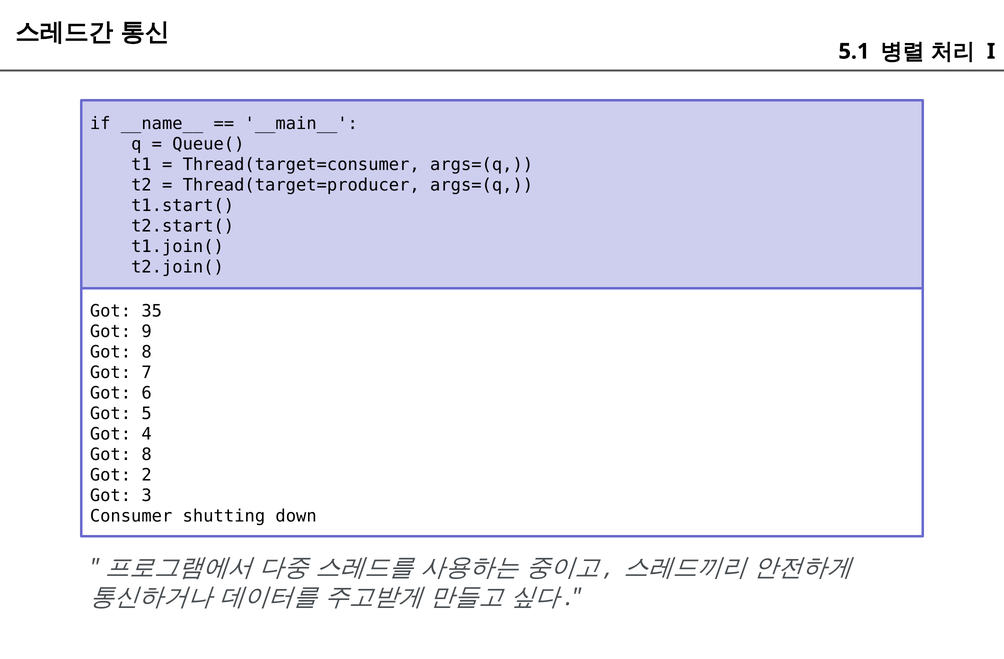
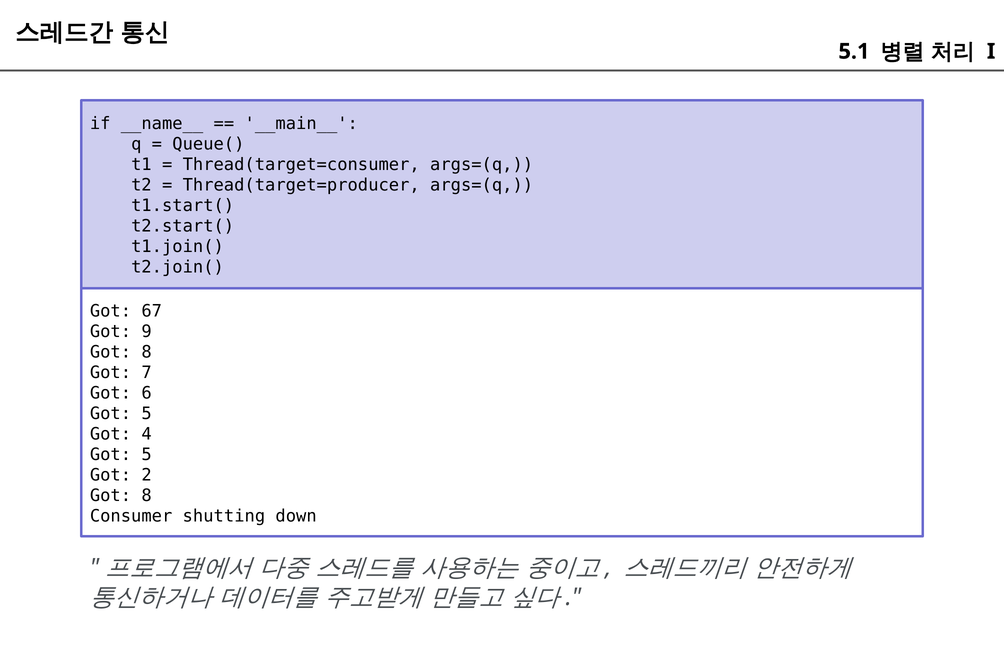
35: 35 -> 67 (152, 311)
8: 8 -> 5 (147, 455)
3: 3 -> 8 (147, 496)
